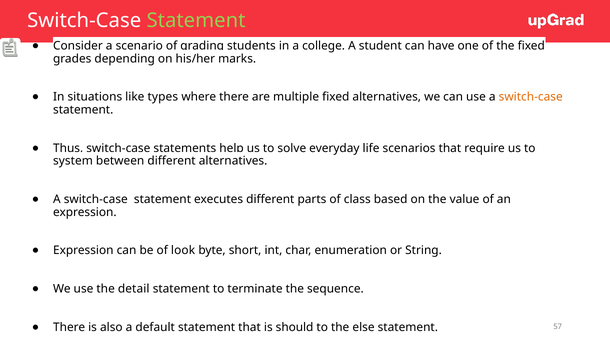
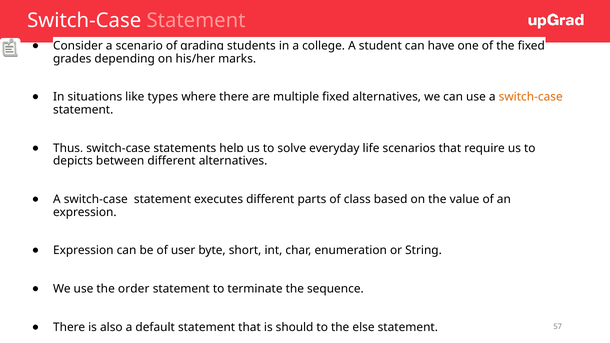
Statement colour: light green -> pink (196, 21)
system: system -> depicts (73, 161)
look: look -> user (183, 251)
detail: detail -> order (134, 289)
